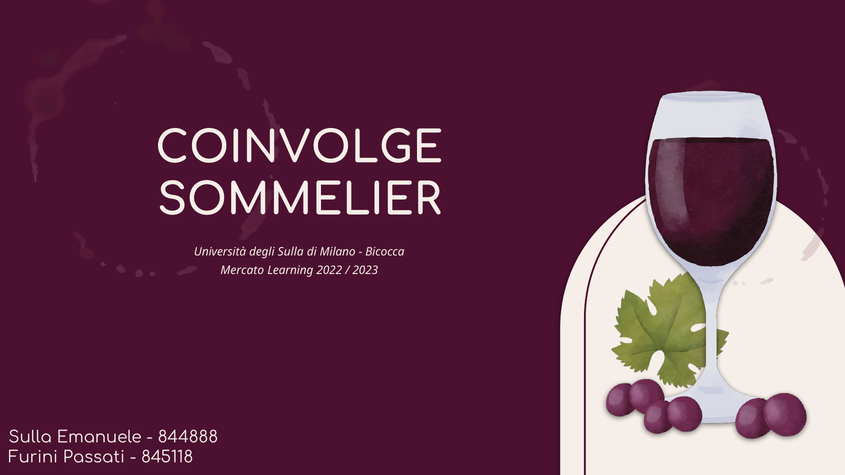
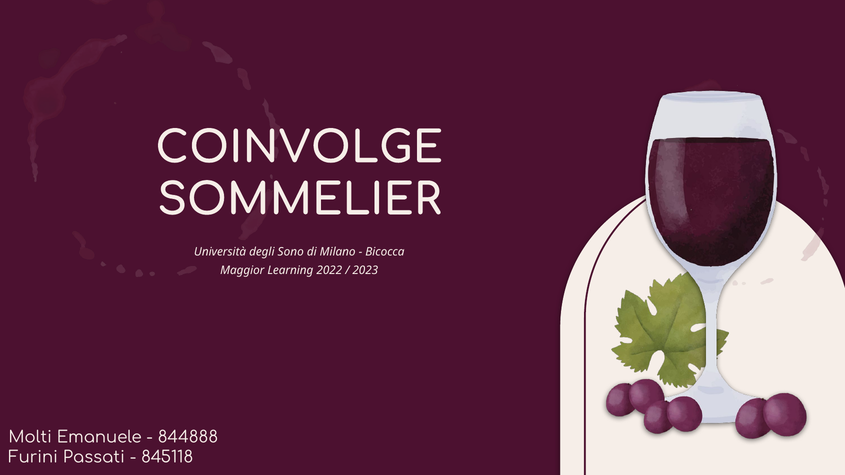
degli Sulla: Sulla -> Sono (291, 252)
Mercato: Mercato -> Maggior (242, 271)
Sulla: Sulla -> Molti (30, 438)
